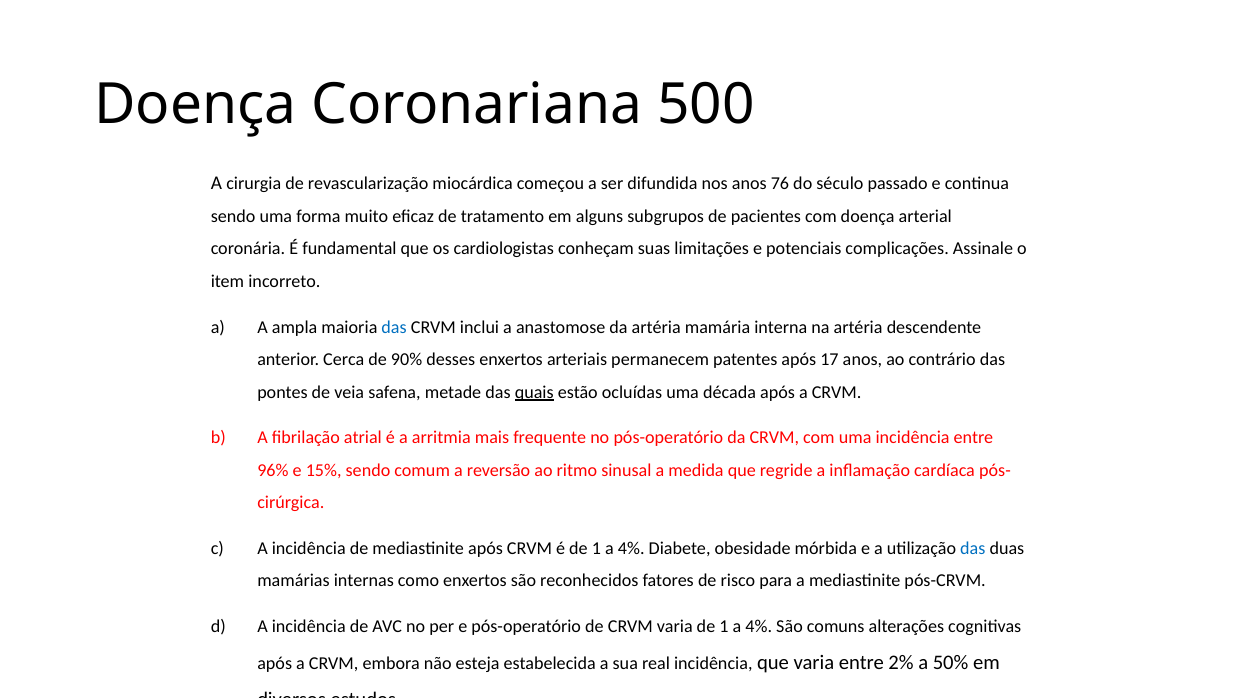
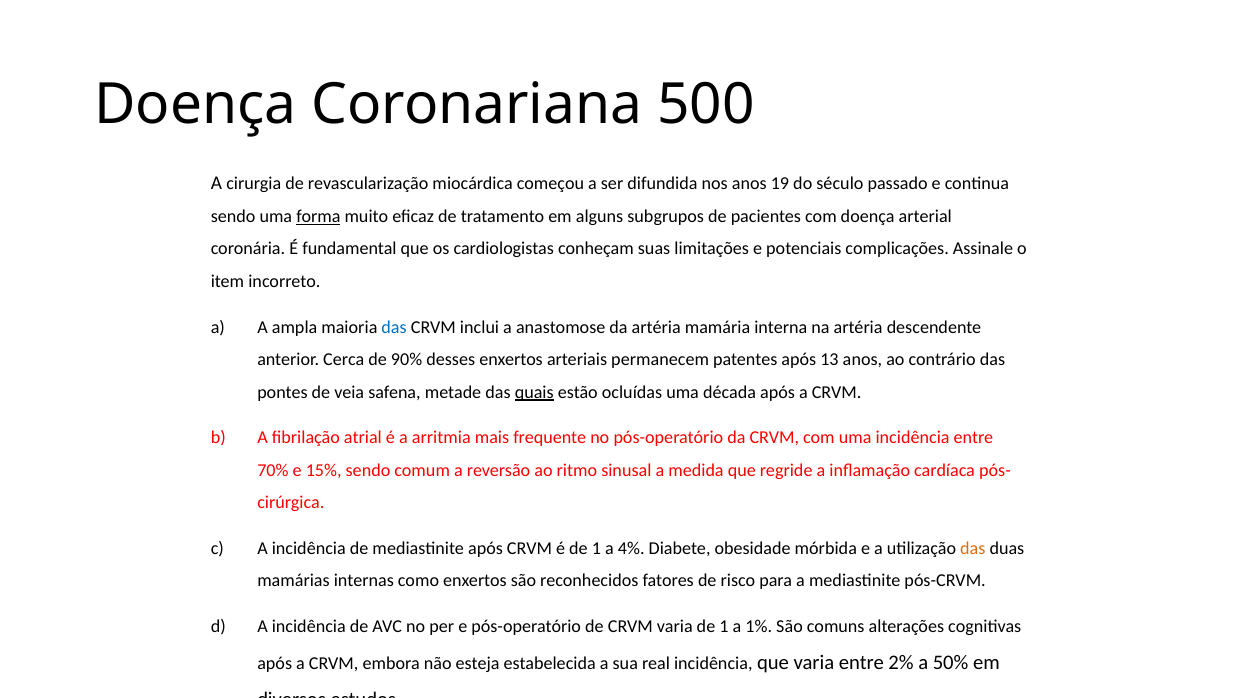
76: 76 -> 19 (780, 183)
forma underline: none -> present (318, 216)
17: 17 -> 13 (829, 359)
96%: 96% -> 70% (273, 470)
das colour: blue -> orange (973, 548)
4%: 4% -> 1% (759, 626)
